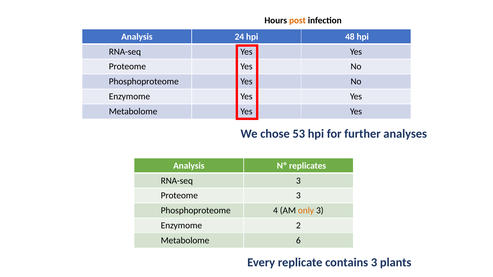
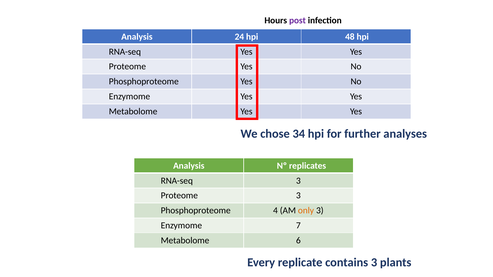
post colour: orange -> purple (297, 21)
53: 53 -> 34 (299, 134)
2: 2 -> 7 (298, 226)
